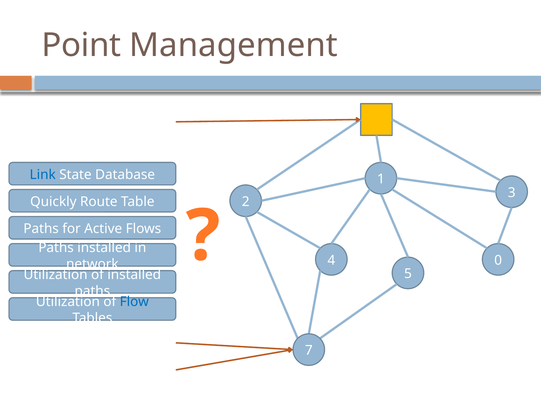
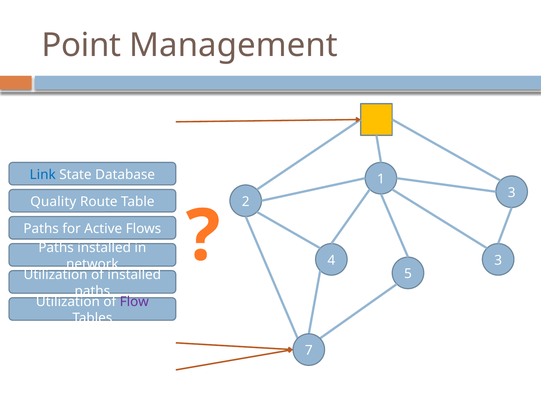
Quickly: Quickly -> Quality (53, 202)
4 0: 0 -> 3 (498, 260)
Flow colour: blue -> purple (134, 302)
